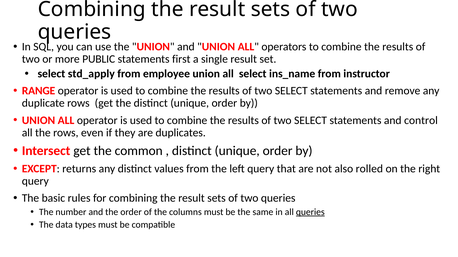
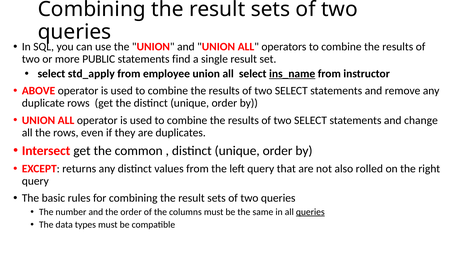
first: first -> find (181, 59)
ins_name underline: none -> present (292, 74)
RANGE: RANGE -> ABOVE (39, 91)
control: control -> change (421, 121)
